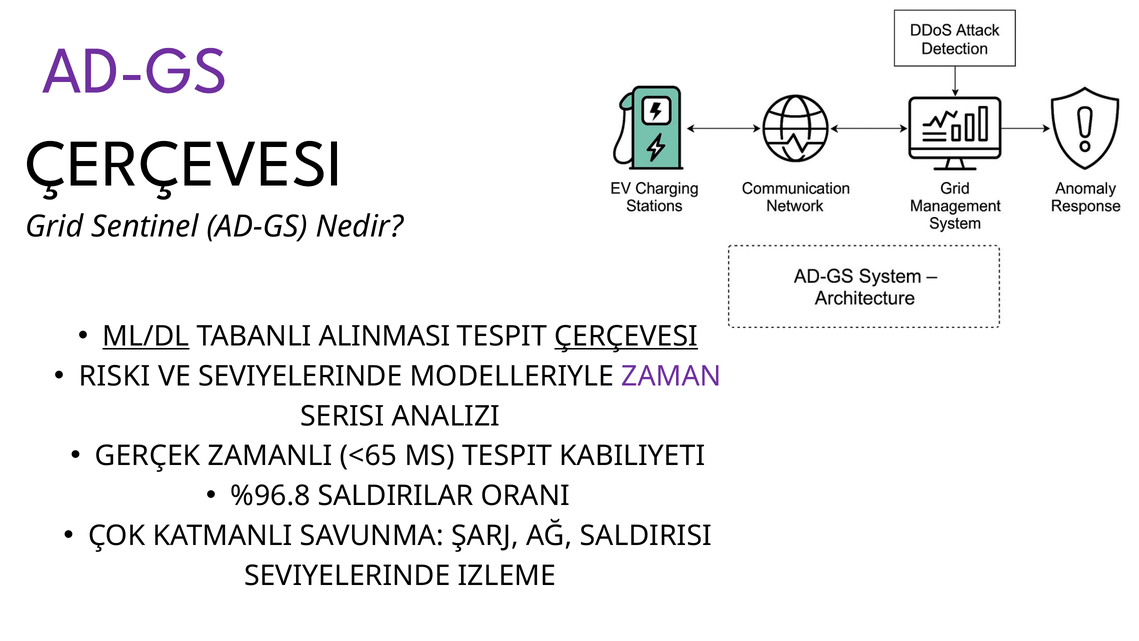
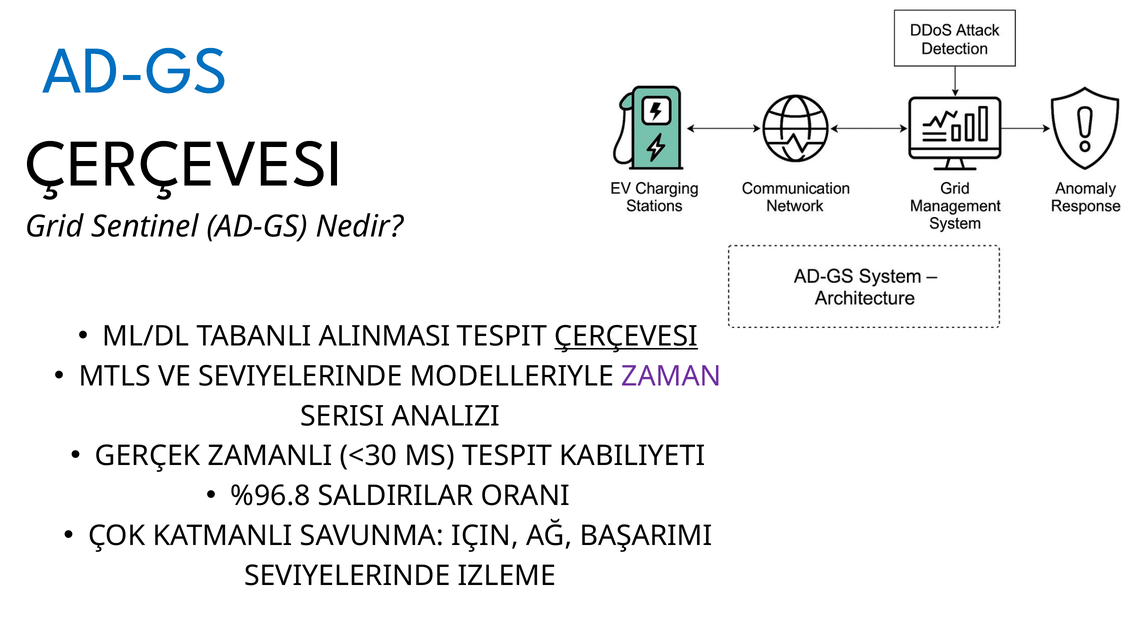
AD-GS colour: purple -> blue (135, 71)
ML/DL underline: present -> none (146, 336)
RISKI: RISKI -> MTLS (115, 376)
<65: <65 -> <30 (369, 456)
ŞARJ: ŞARJ -> IÇIN (485, 536)
SALDIRISI: SALDIRISI -> BAŞARIMI (646, 536)
